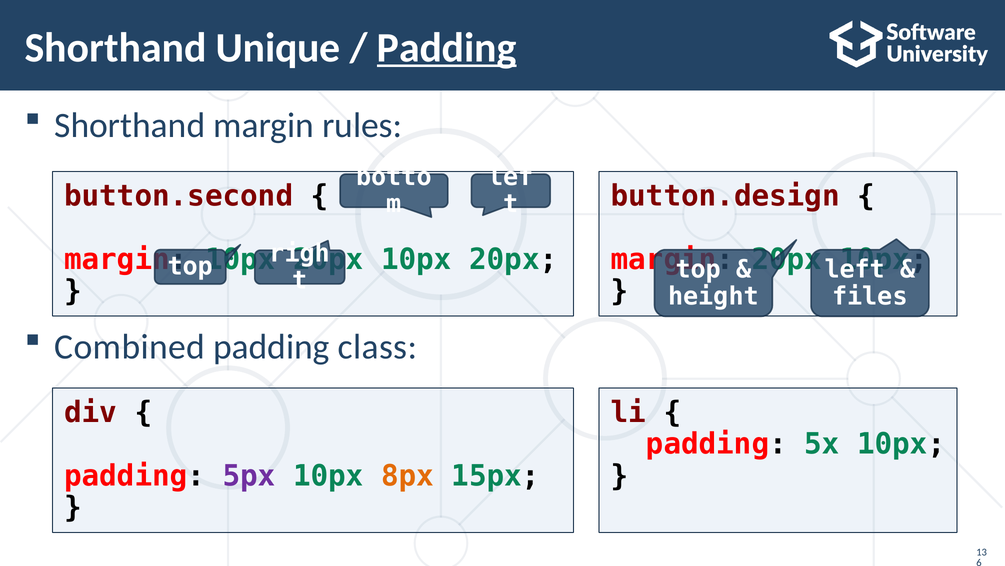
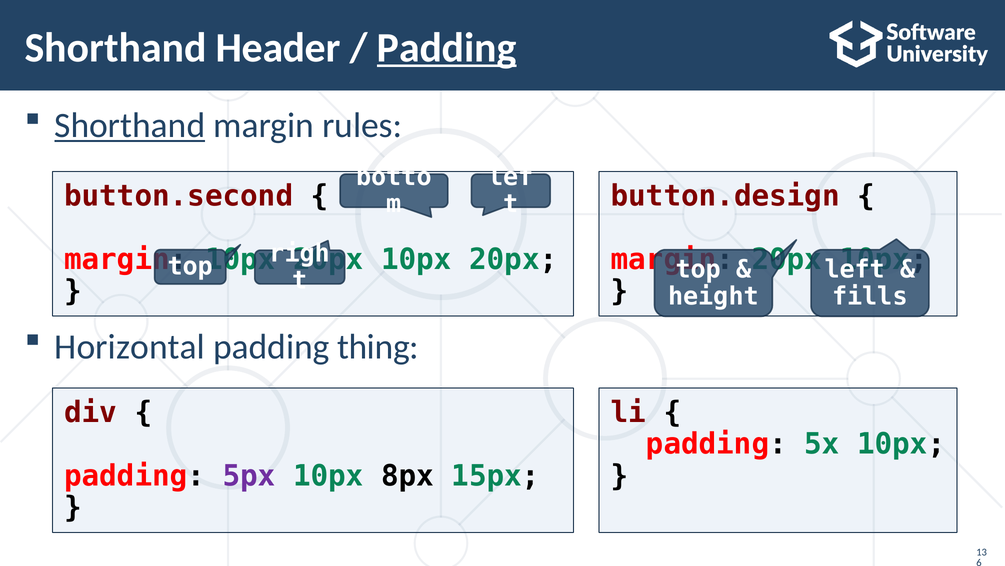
Unique: Unique -> Header (278, 48)
Shorthand underline: none -> present (130, 125)
files: files -> fills (870, 296)
Combined: Combined -> Horizontal (130, 347)
class: class -> thing (378, 347)
8px colour: orange -> black (408, 475)
